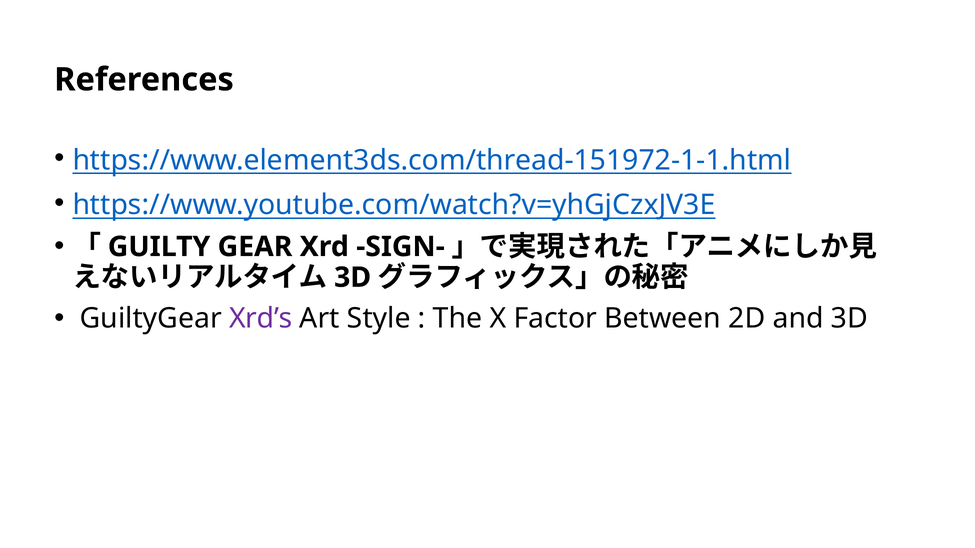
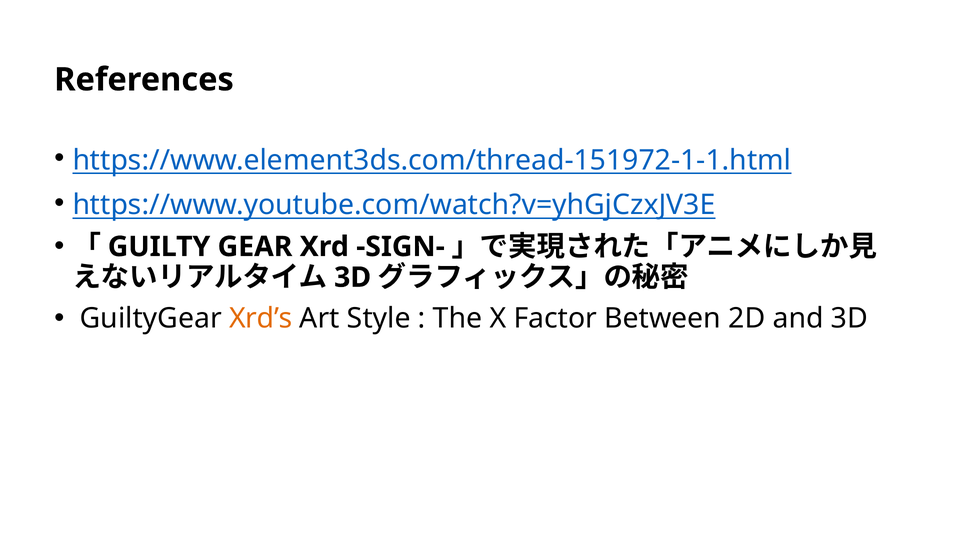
Xrd’s colour: purple -> orange (261, 319)
